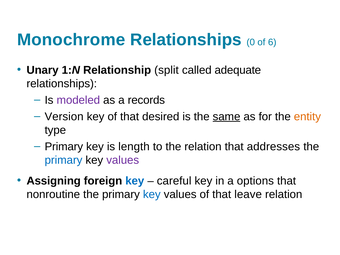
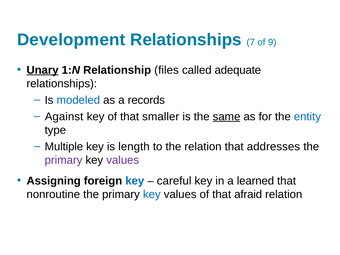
Monochrome: Monochrome -> Development (71, 40)
0: 0 -> 7 (251, 42)
6: 6 -> 9 (272, 42)
Unary underline: none -> present (43, 70)
split: split -> files (167, 70)
modeled colour: purple -> blue (78, 100)
Version: Version -> Against (64, 117)
desired: desired -> smaller (161, 117)
entity colour: orange -> blue (307, 117)
Primary: Primary -> Multiple (64, 147)
primary colour: blue -> purple (64, 160)
options: options -> learned (255, 181)
leave: leave -> afraid (248, 194)
